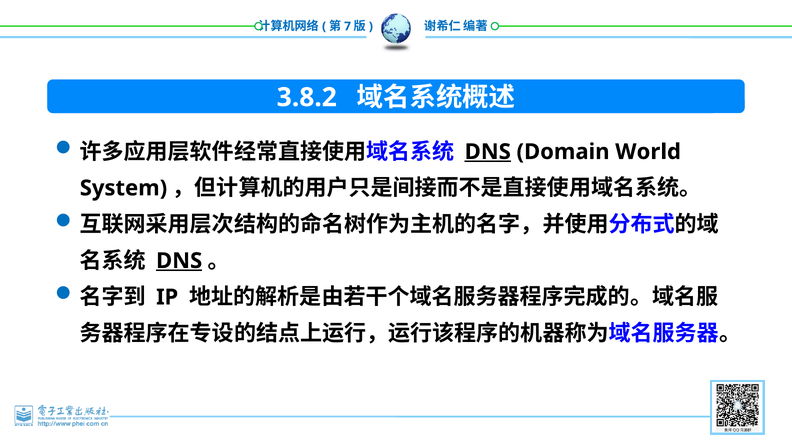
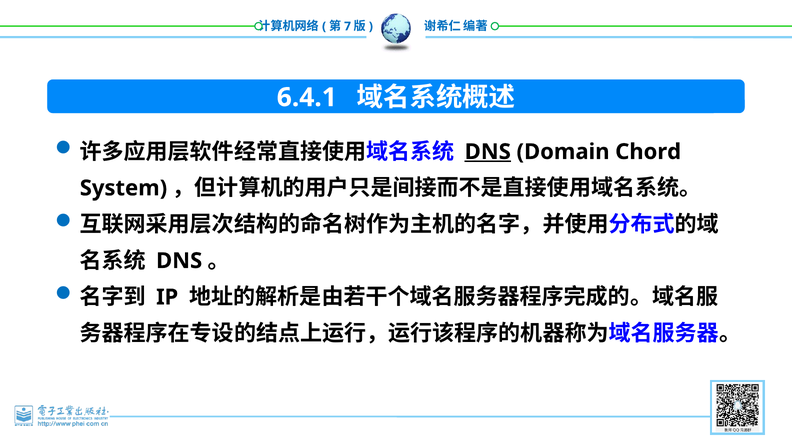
3.8.2: 3.8.2 -> 6.4.1 (307, 97)
World: World -> Chord (648, 152)
DNS underline: present -> none (179, 260)
